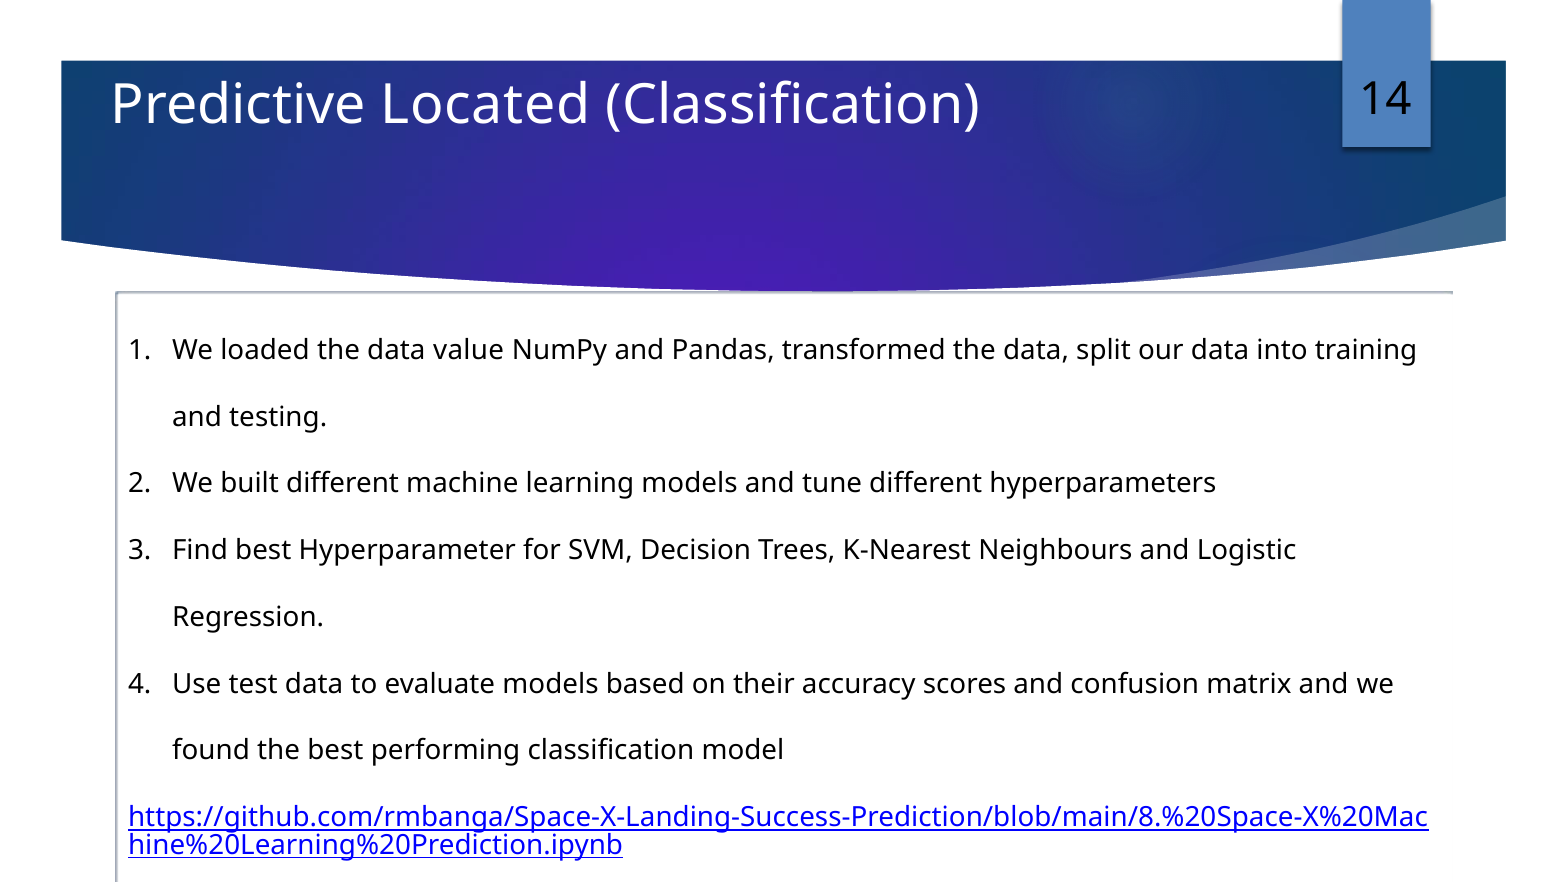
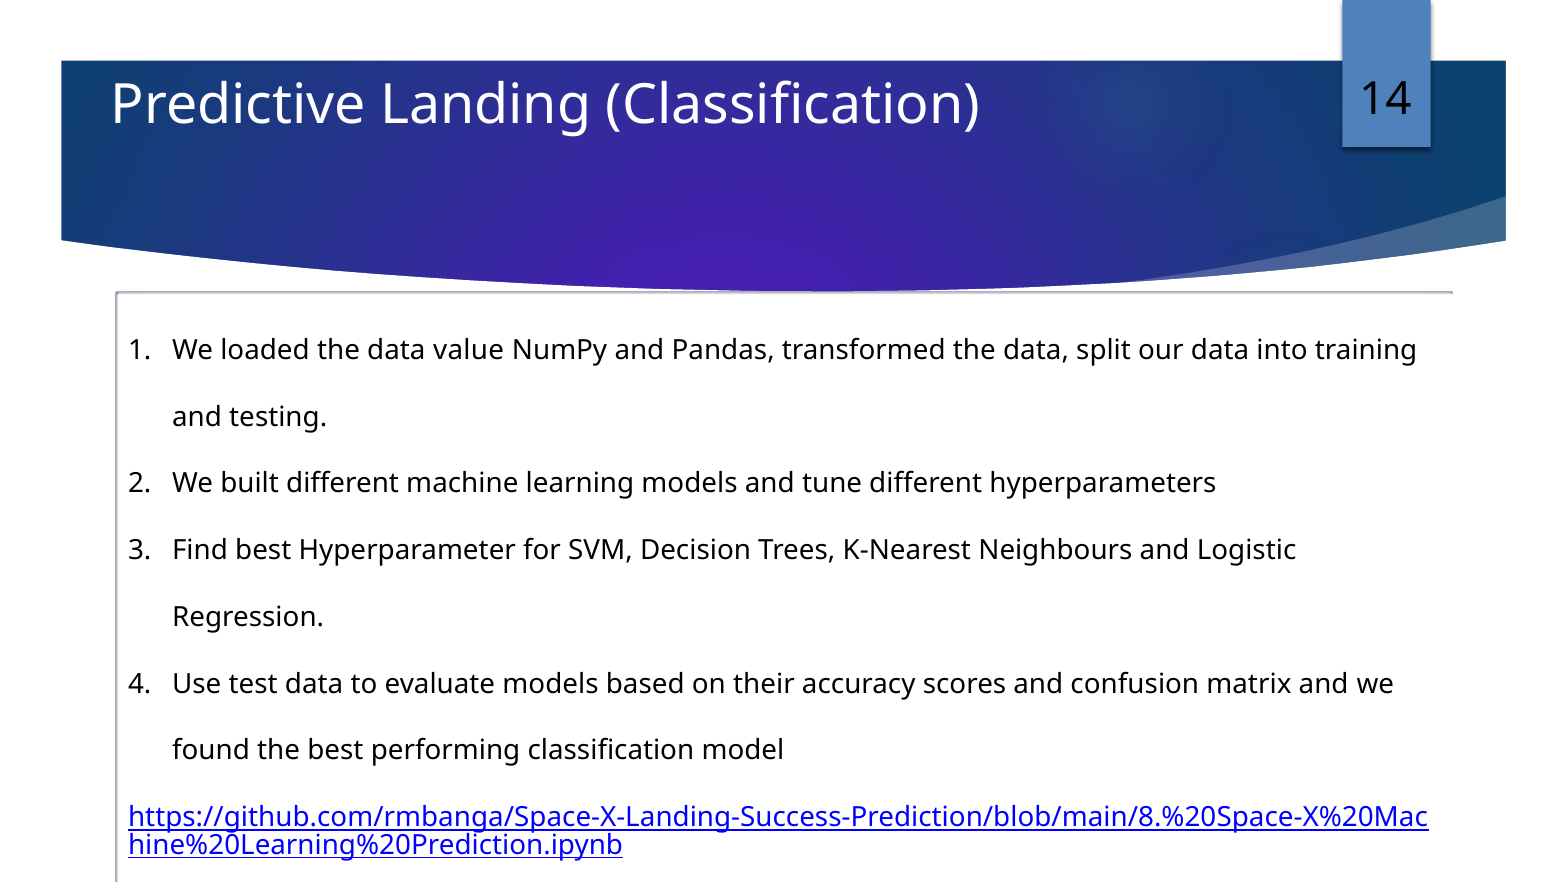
Located: Located -> Landing (486, 105)
